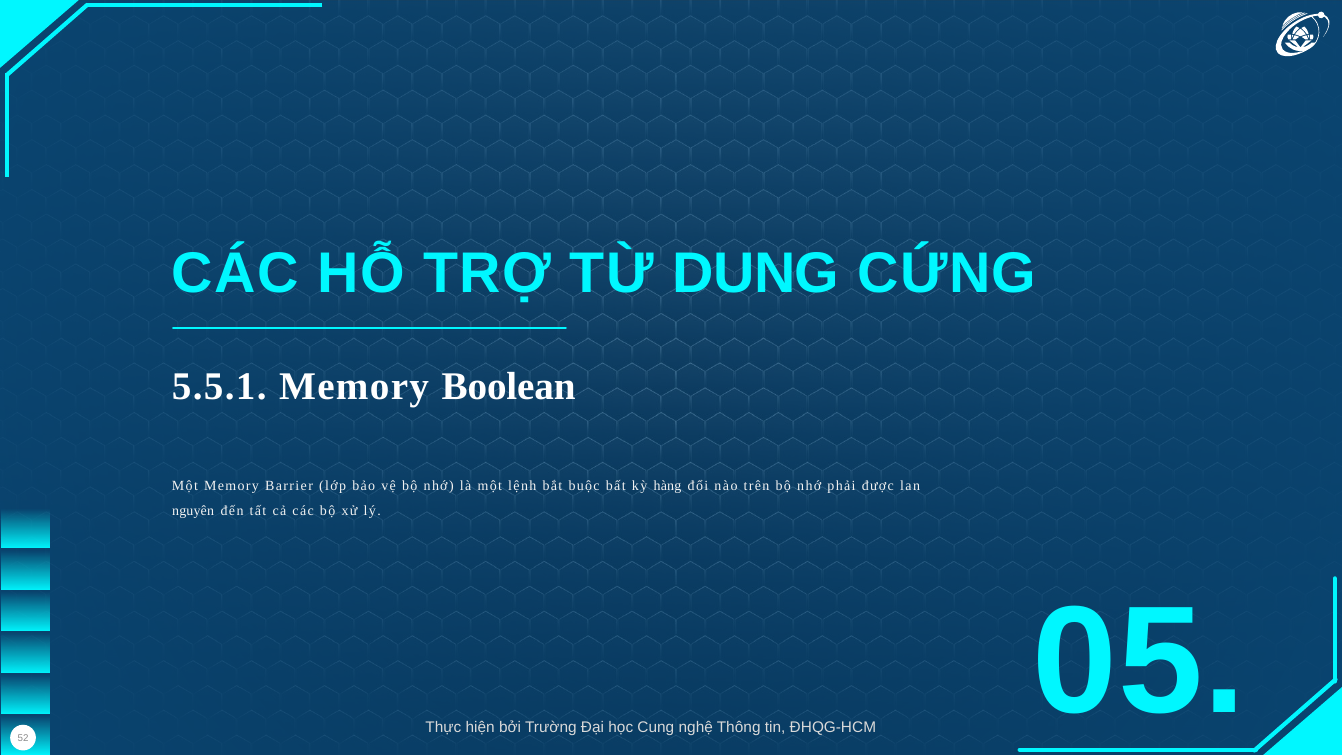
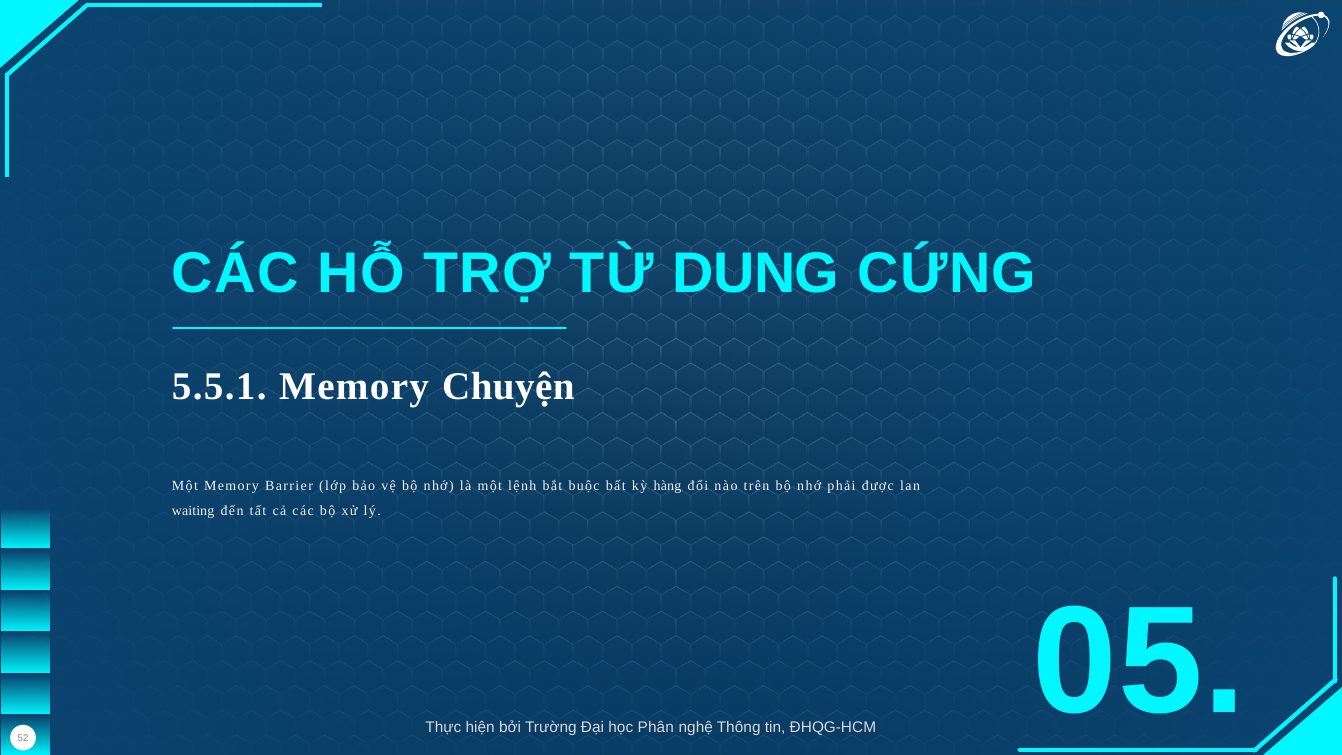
Boolean: Boolean -> Chuyện (508, 387)
nguyên: nguyên -> waiting (193, 511)
Cung: Cung -> Phân (656, 728)
